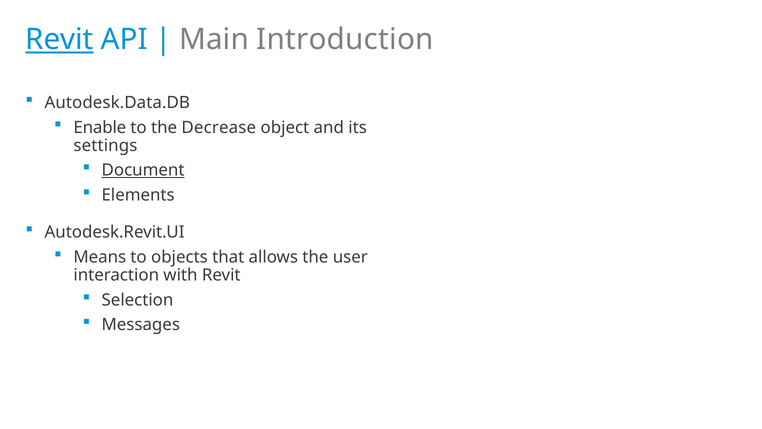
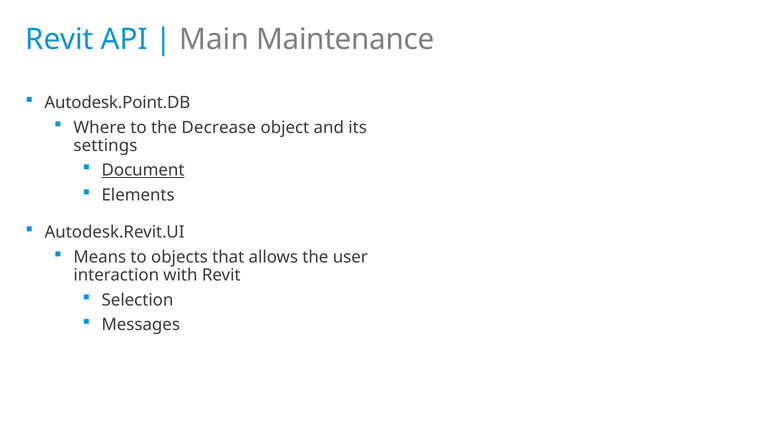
Revit underline: present -> none (59, 40)
Introduction: Introduction -> Maintenance (345, 40)
Autodesk.Data.DB: Autodesk.Data.DB -> Autodesk.Point.DB (117, 103)
Enable: Enable -> Where (100, 127)
